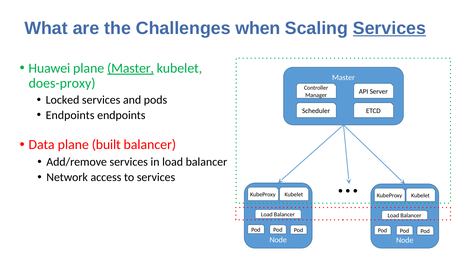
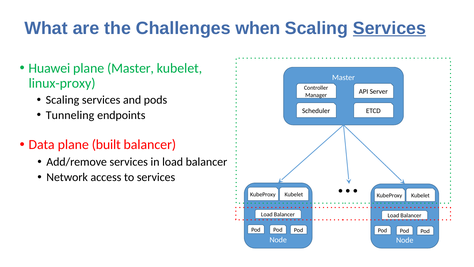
Master underline: present -> none (131, 68)
does-proxy: does-proxy -> linux-proxy (62, 83)
Locked: Locked -> Scaling (62, 100)
Endpoints: Endpoints -> Tunneling (70, 115)
